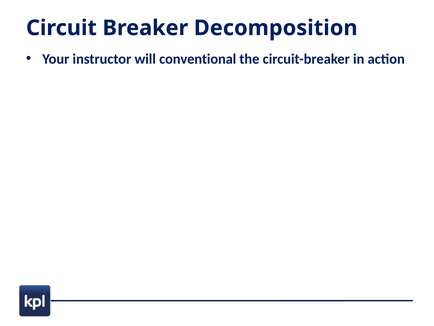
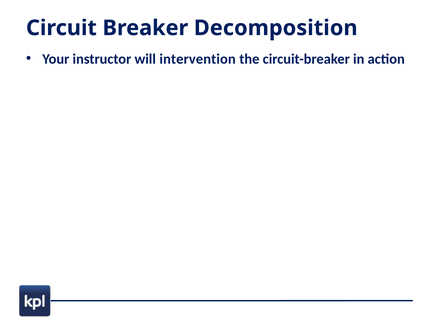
conventional: conventional -> intervention (198, 59)
